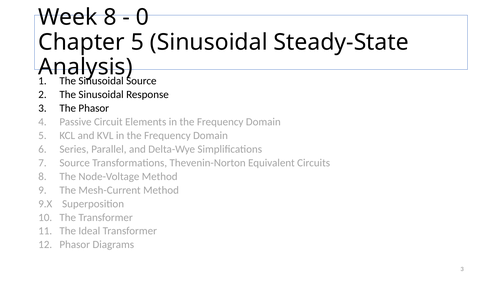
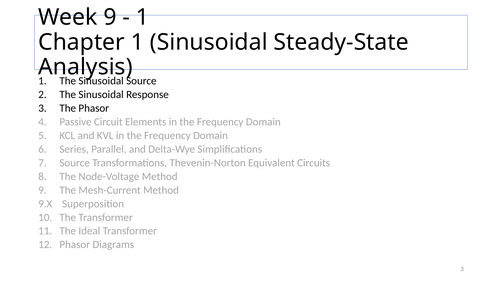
Week 8: 8 -> 9 (110, 17)
0: 0 -> 1 (143, 17)
Chapter 5: 5 -> 1 (137, 42)
